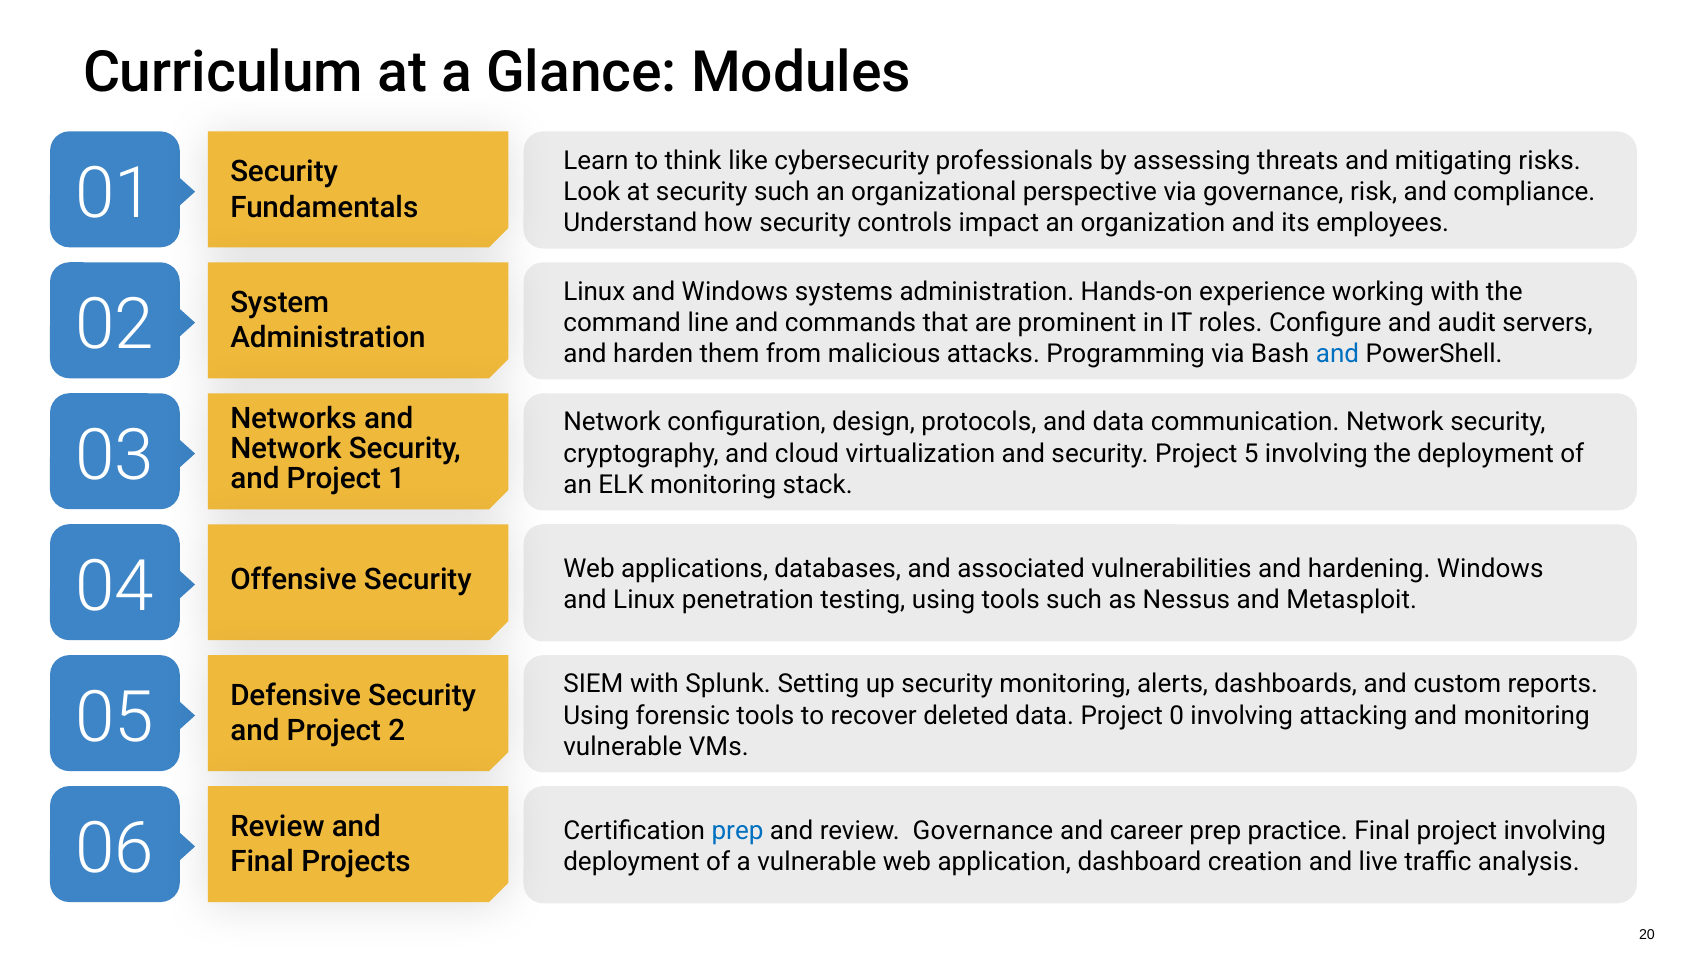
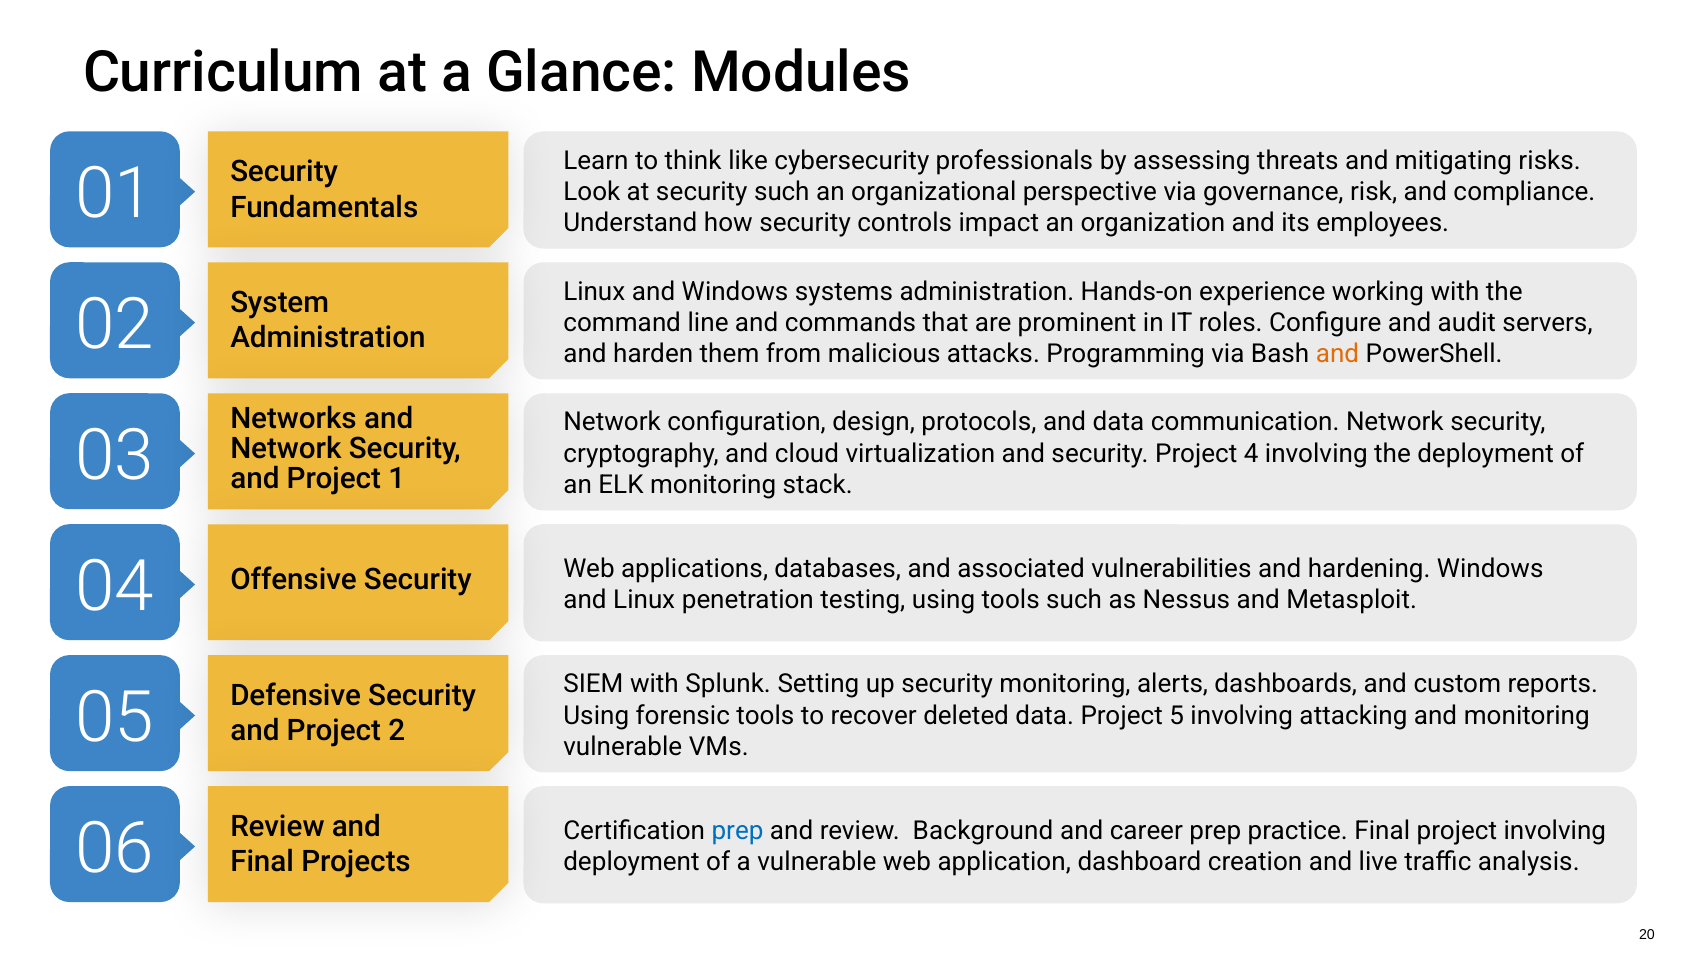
and colour: blue -> orange (1337, 354)
5: 5 -> 4 (1251, 453)
0: 0 -> 5 (1177, 715)
review Governance: Governance -> Background (983, 831)
